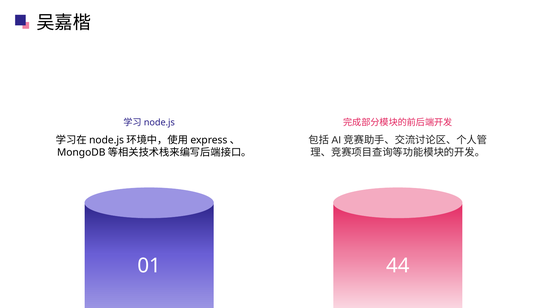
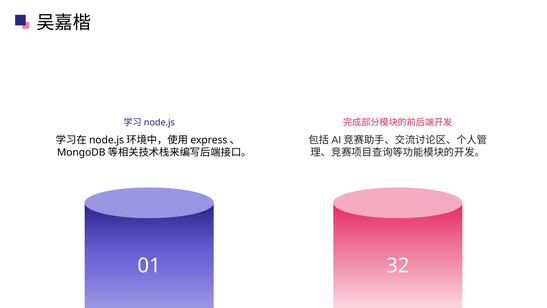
44: 44 -> 32 (398, 265)
